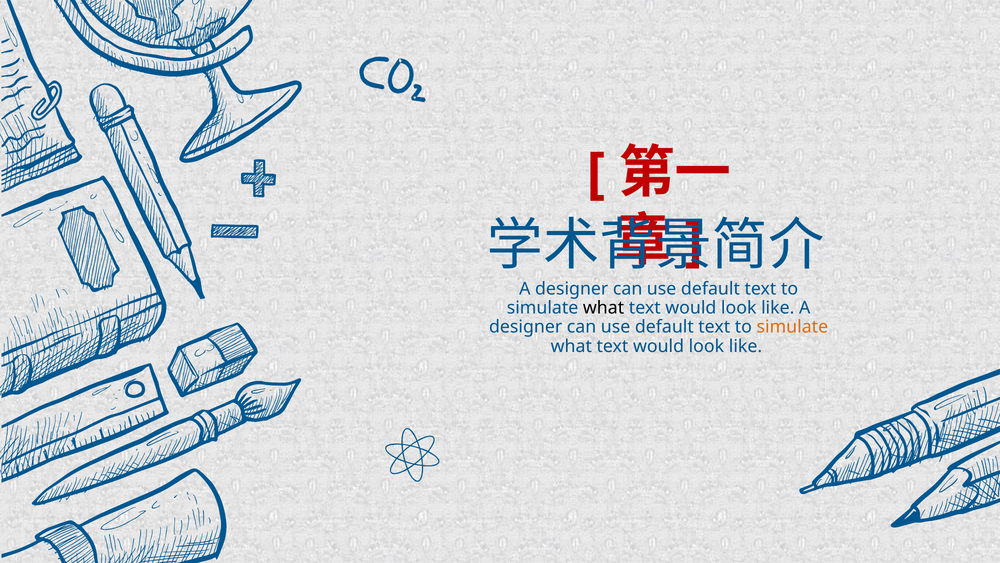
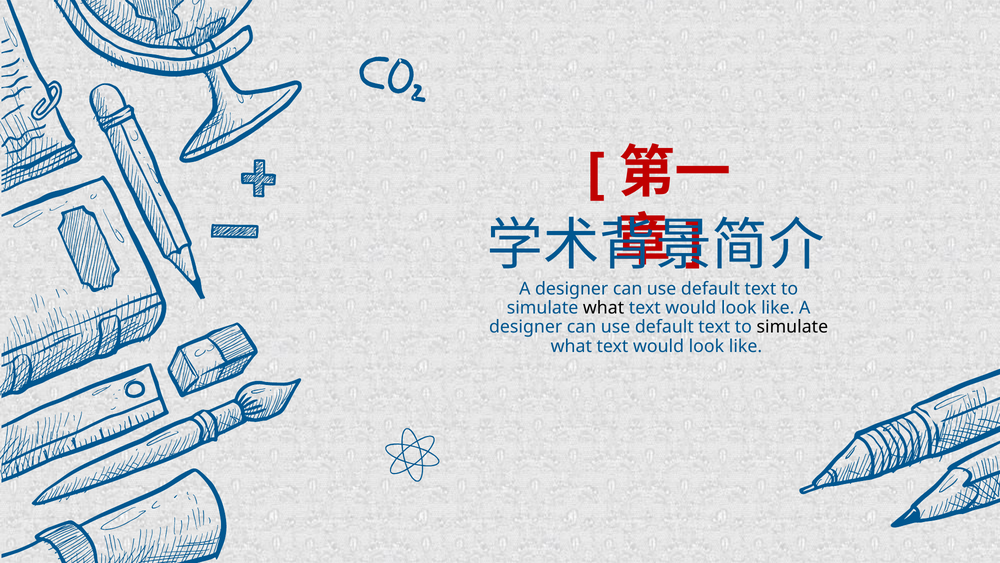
simulate colour: orange -> black (792, 327)
